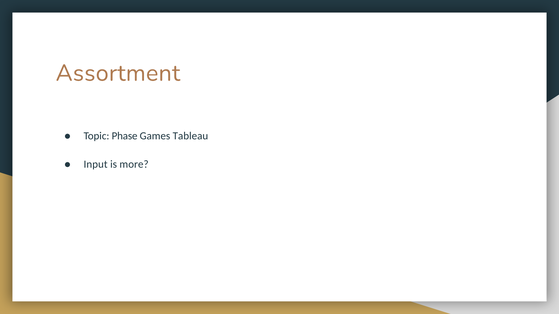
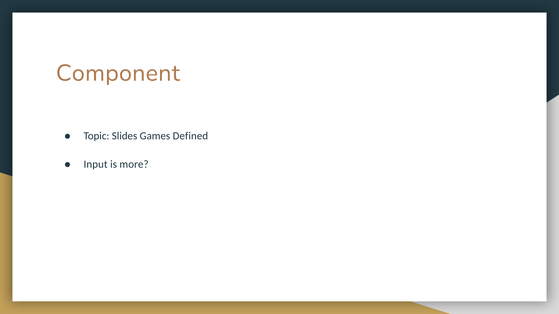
Assortment: Assortment -> Component (118, 73)
Phase: Phase -> Slides (125, 136)
Tableau: Tableau -> Defined (190, 136)
